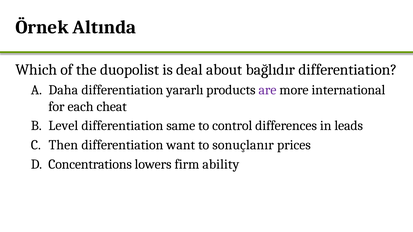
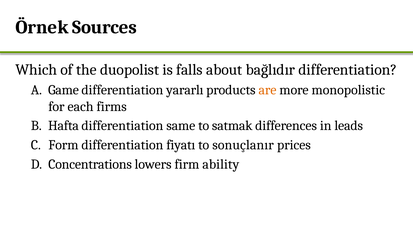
Altında: Altında -> Sources (105, 27)
deal: deal -> falls (189, 70)
Daha: Daha -> Game (63, 90)
are colour: purple -> orange (268, 90)
international: international -> monopolistic (348, 90)
cheat: cheat -> firms (112, 107)
Level: Level -> Hafta (63, 126)
control: control -> satmak (232, 126)
Then: Then -> Form (63, 145)
want: want -> fiyatı (181, 145)
